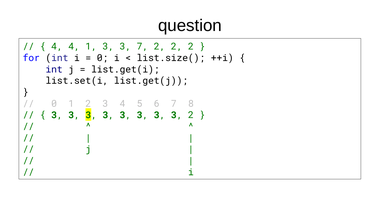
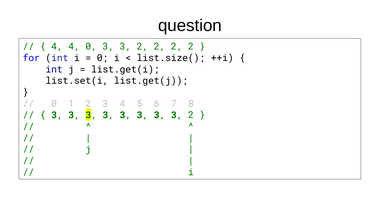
4 1: 1 -> 0 (91, 47)
7: 7 -> 2 (142, 47)
